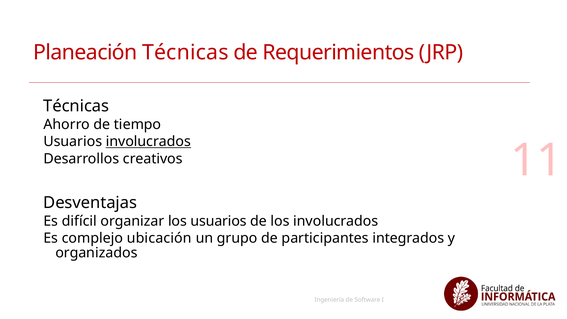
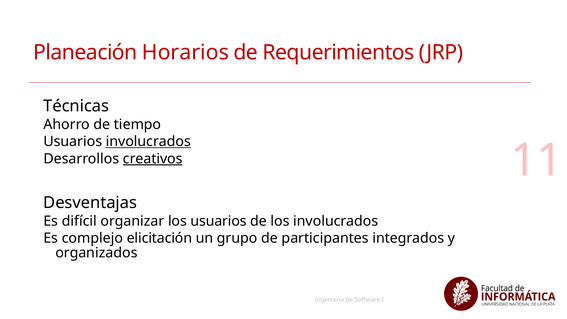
Planeación Técnicas: Técnicas -> Horarios (185, 52)
creativos underline: none -> present (153, 159)
ubicación: ubicación -> elicitación (159, 238)
